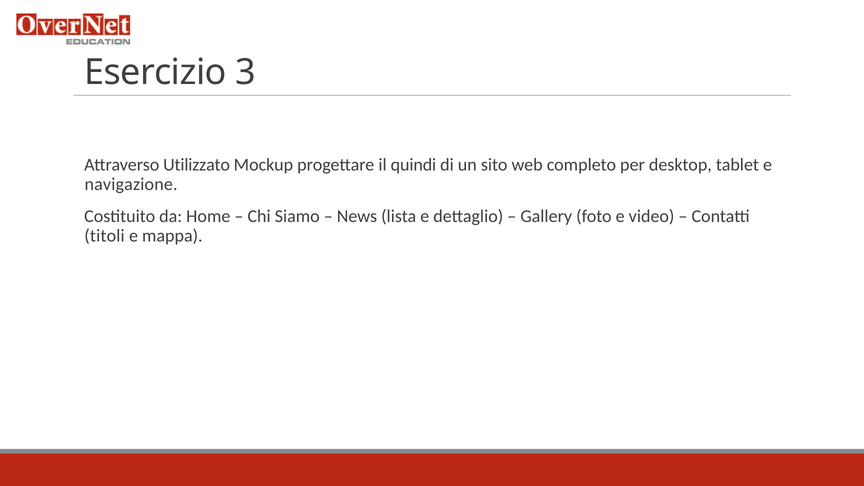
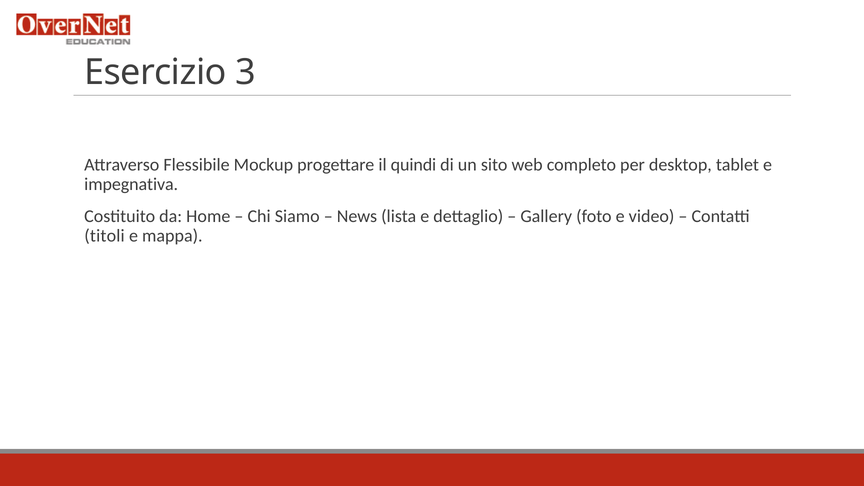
Utilizzato: Utilizzato -> Flessibile (196, 165)
navigazione: navigazione -> impegnativa (131, 184)
